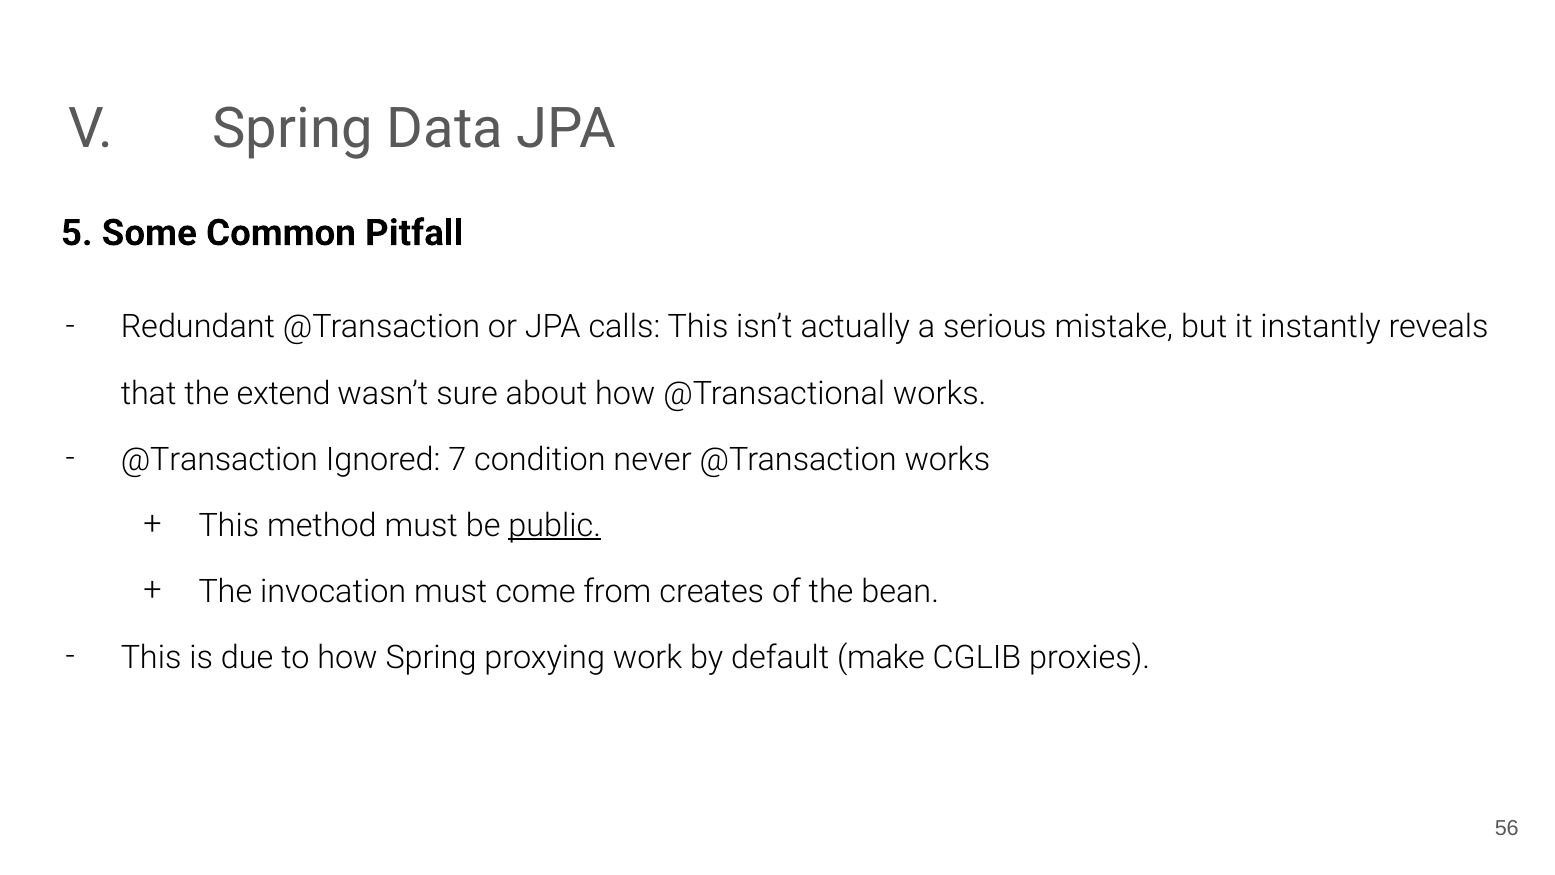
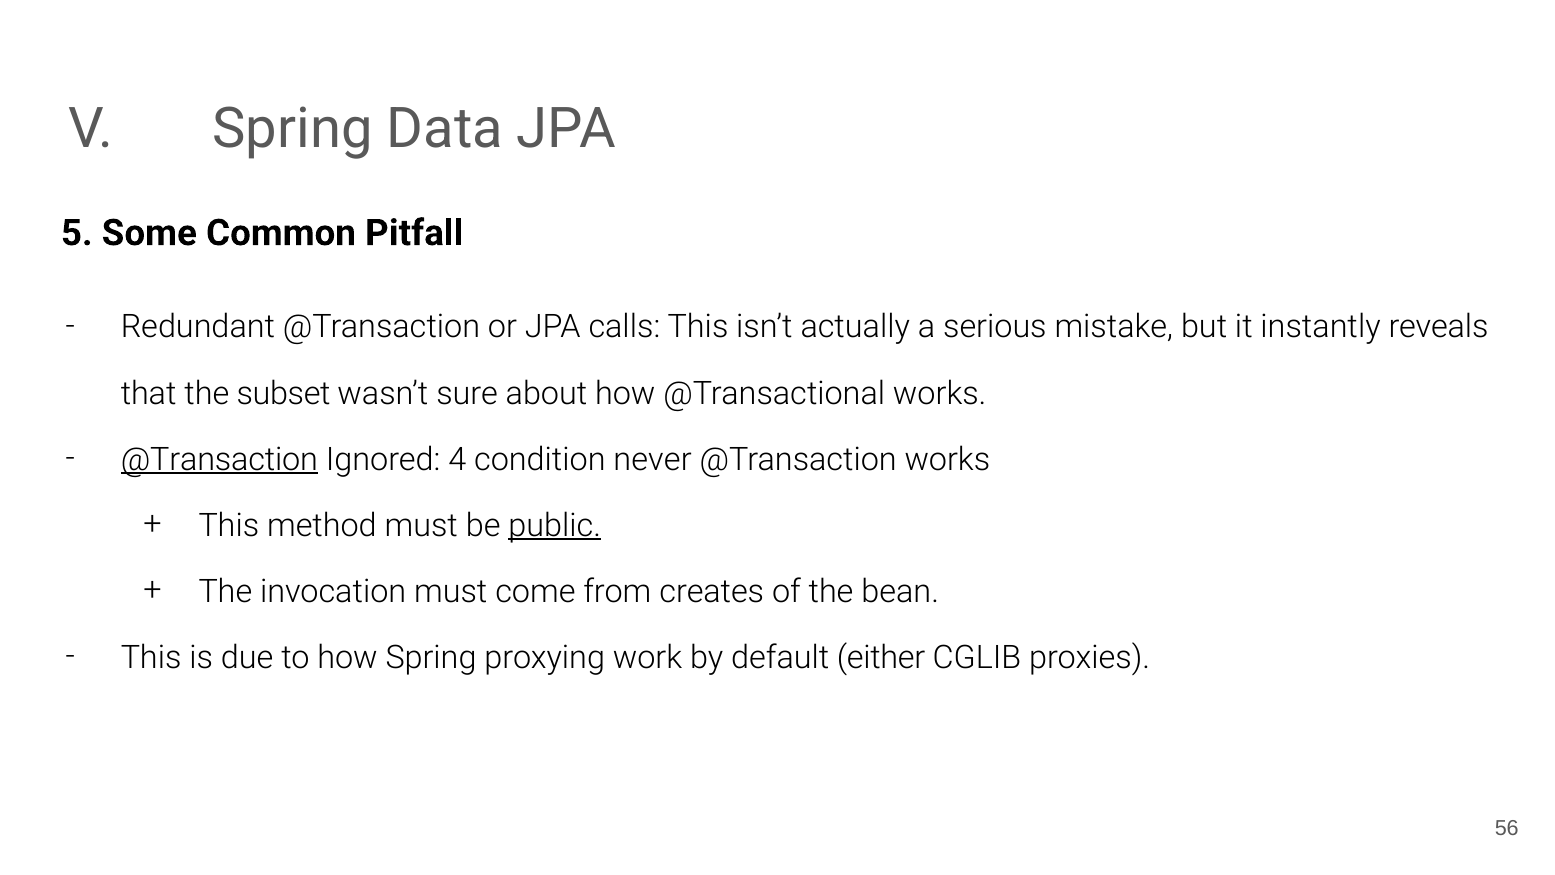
extend: extend -> subset (284, 393)
@Transaction underline: none -> present (219, 459)
7: 7 -> 4 (457, 459)
make: make -> either (881, 657)
